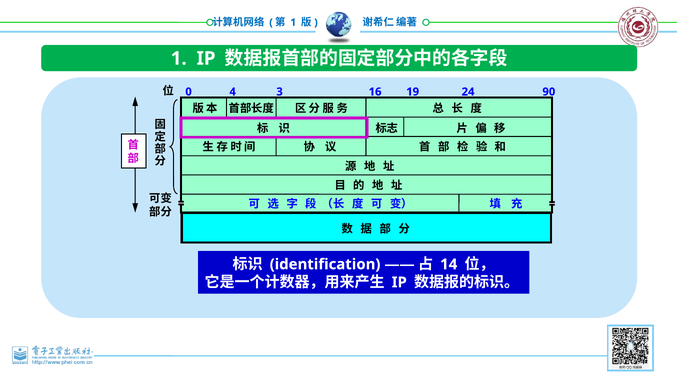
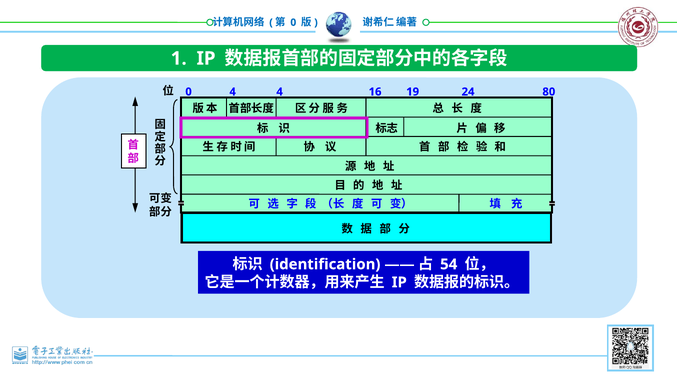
1: 1 -> 0 (293, 22)
4 3: 3 -> 4 (280, 92)
90: 90 -> 80 (549, 92)
14: 14 -> 54 (449, 264)
